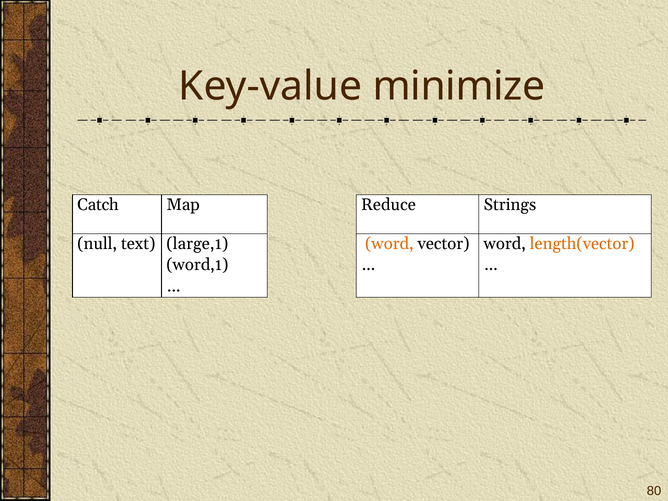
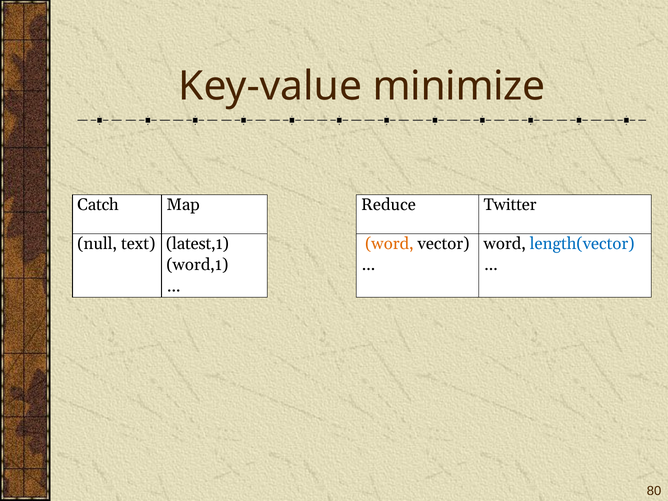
Strings: Strings -> Twitter (510, 205)
large,1: large,1 -> latest,1 (197, 244)
length(vector colour: orange -> blue (582, 244)
